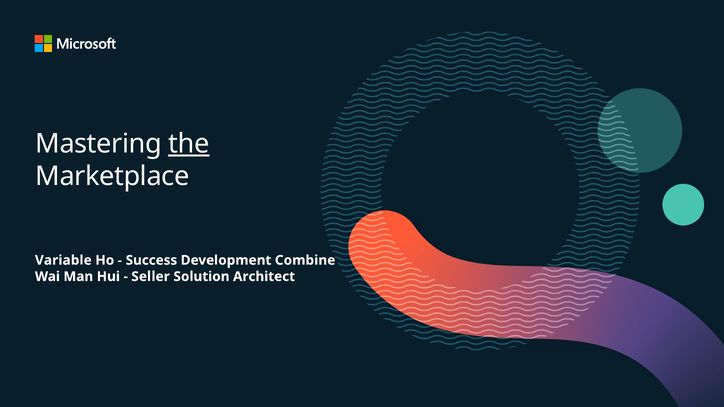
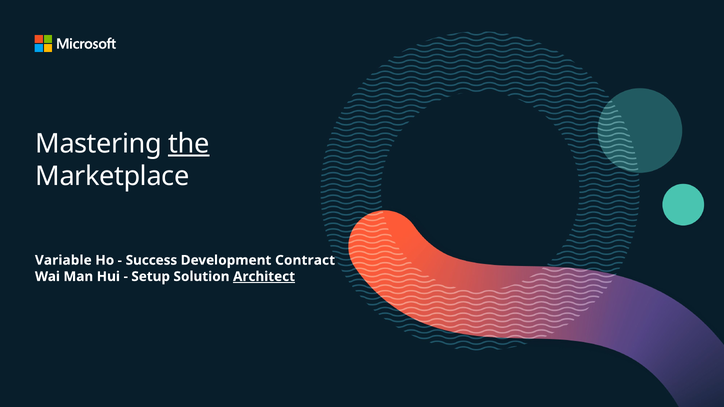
Combine: Combine -> Contract (305, 260)
Seller: Seller -> Setup (151, 277)
Architect underline: none -> present (264, 277)
